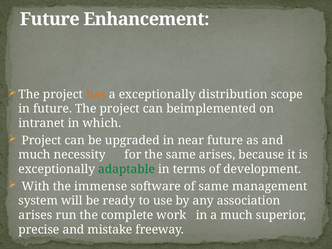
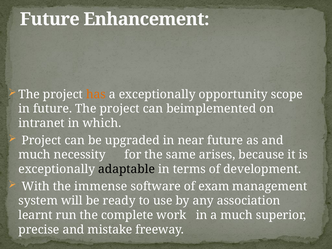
distribution: distribution -> opportunity (233, 94)
adaptable colour: green -> black (127, 169)
of same: same -> exam (214, 186)
arises: arises -> learnt (35, 215)
